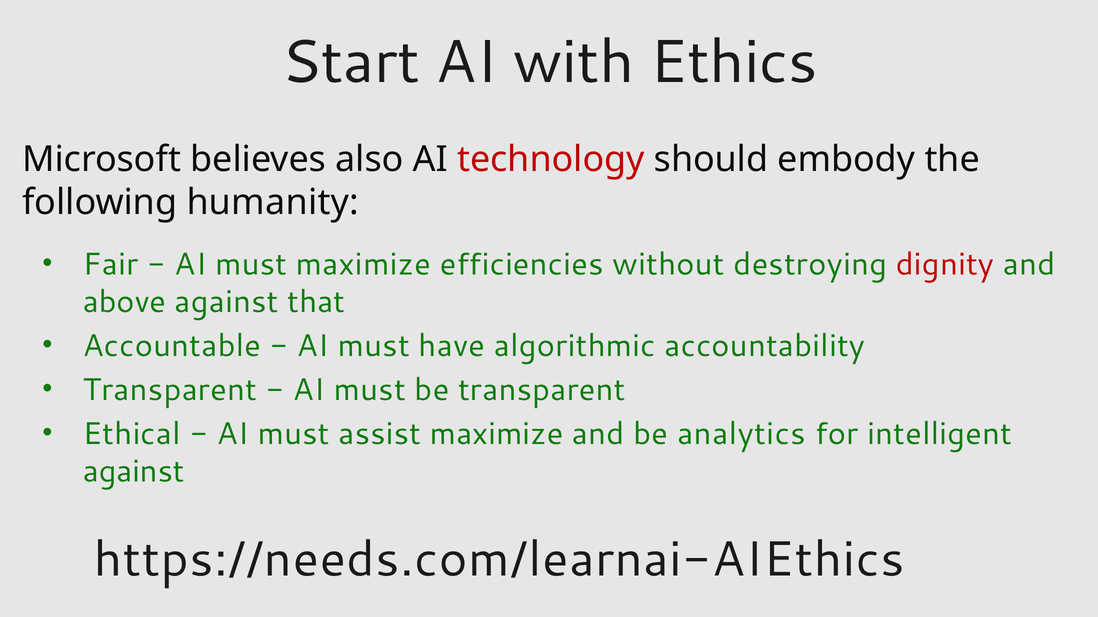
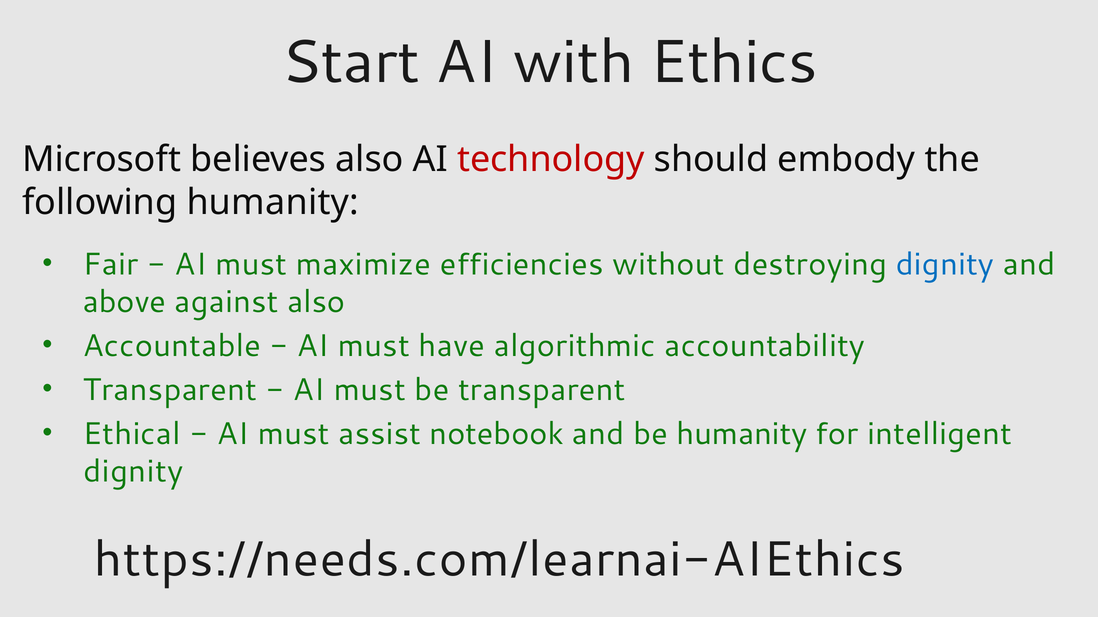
dignity colour: red -> blue (945, 265)
against that: that -> also (316, 302)
assist maximize: maximize -> notebook (497, 434)
be analytics: analytics -> humanity (742, 434)
against: against -> dignity (133, 472)
